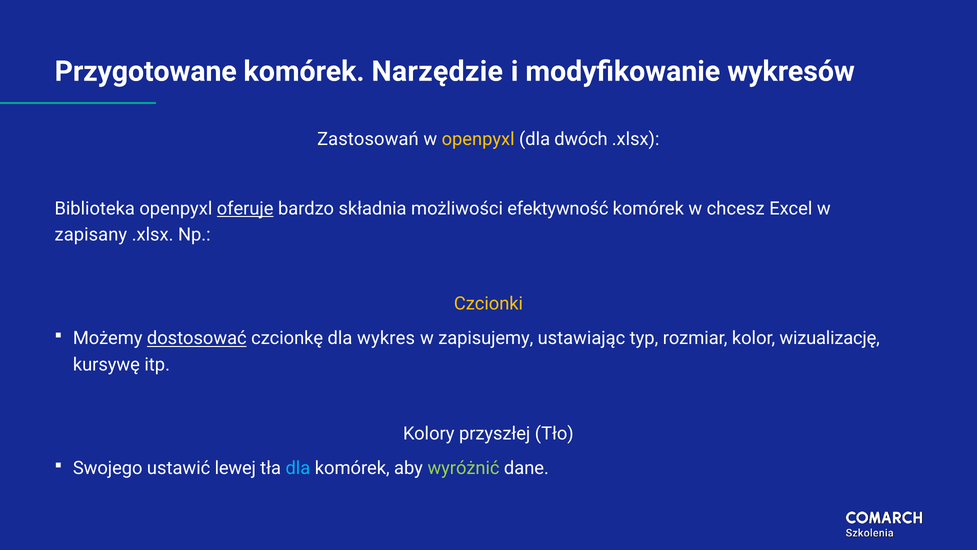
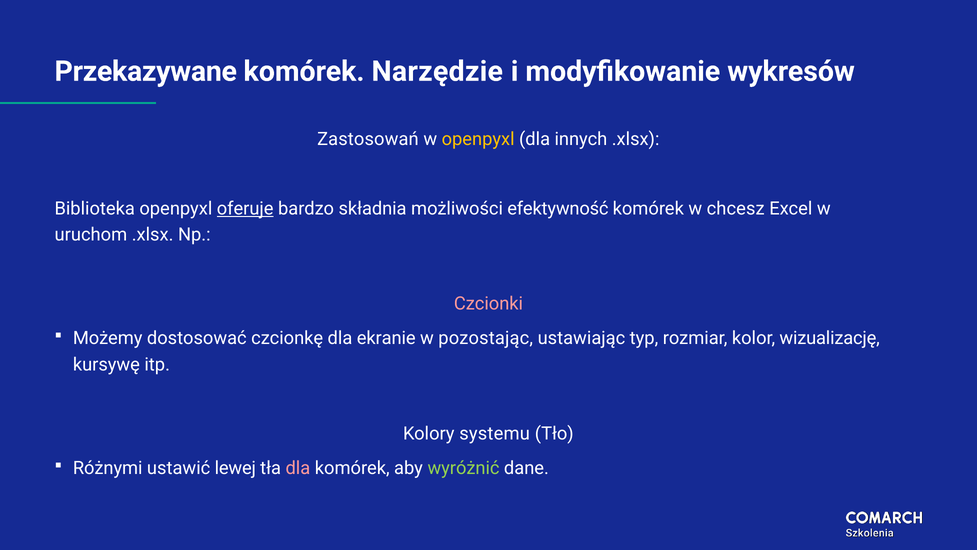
Przygotowane: Przygotowane -> Przekazywane (146, 71)
dwóch: dwóch -> innych (581, 139)
zapisany: zapisany -> uruchom (91, 235)
Czcionki colour: yellow -> pink (488, 304)
dostosować underline: present -> none (197, 338)
wykres: wykres -> ekranie (386, 338)
zapisujemy: zapisujemy -> pozostając (486, 338)
przyszłej: przyszłej -> systemu (495, 434)
Swojego: Swojego -> Różnymi (108, 468)
dla colour: light blue -> pink (298, 468)
